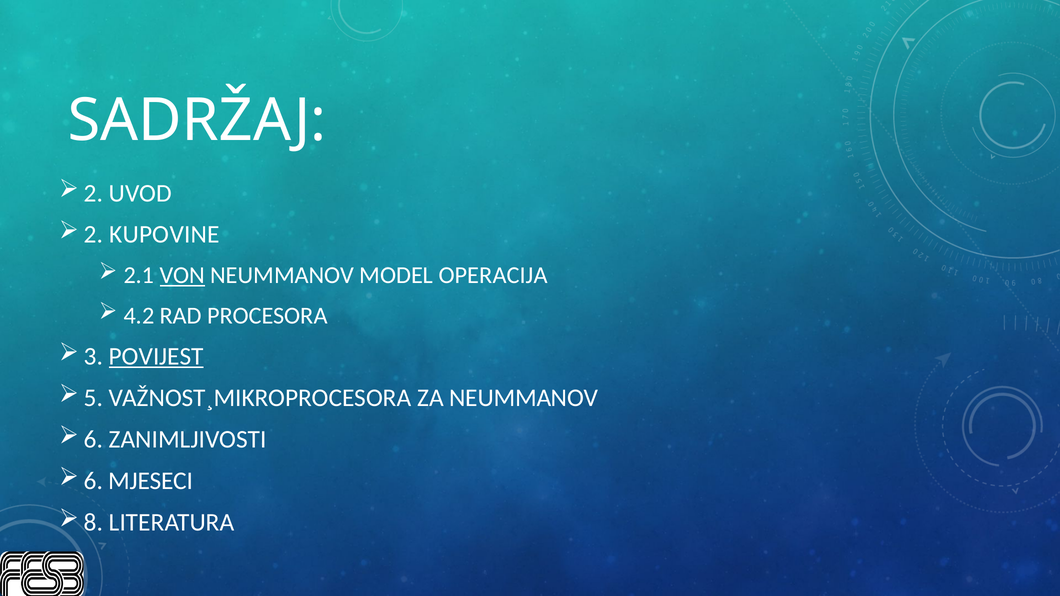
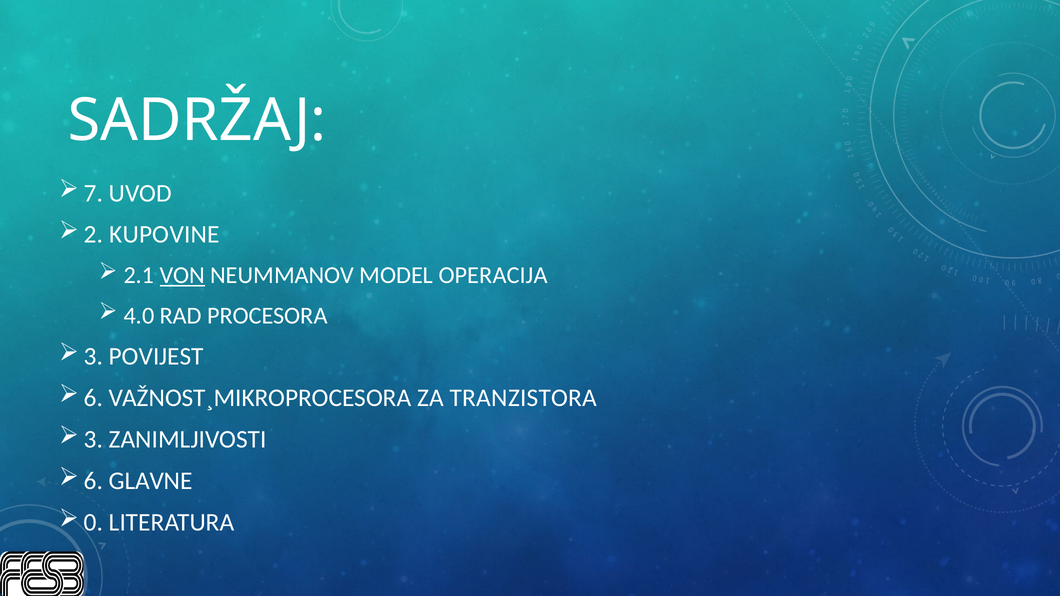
2: 2 -> 7 (94, 193)
4.2: 4.2 -> 4.0 (139, 316)
POVIJEST underline: present -> none (156, 357)
5: 5 -> 6 (94, 398)
ZA NEUMMANOV: NEUMMANOV -> TRANZISTORA (523, 398)
6: 6 -> 3 (94, 440)
MJESECI: MJESECI -> GLAVNE (151, 481)
8: 8 -> 0 (94, 523)
